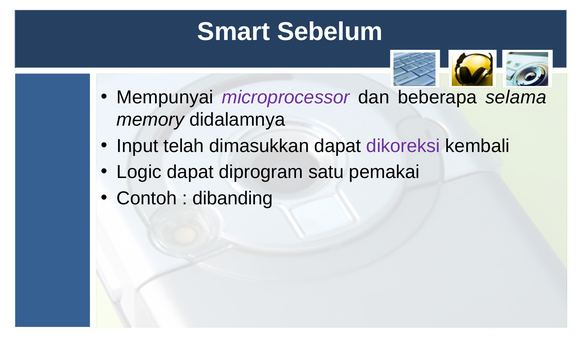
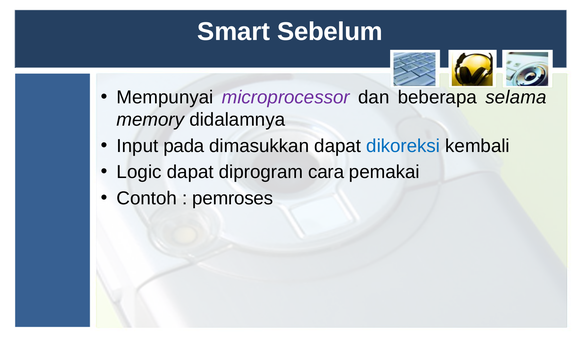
telah: telah -> pada (184, 146)
dikoreksi colour: purple -> blue (403, 146)
satu: satu -> cara (326, 172)
dibanding: dibanding -> pemroses (233, 198)
